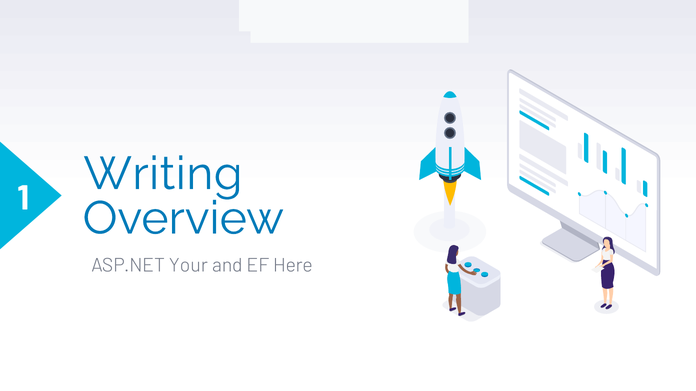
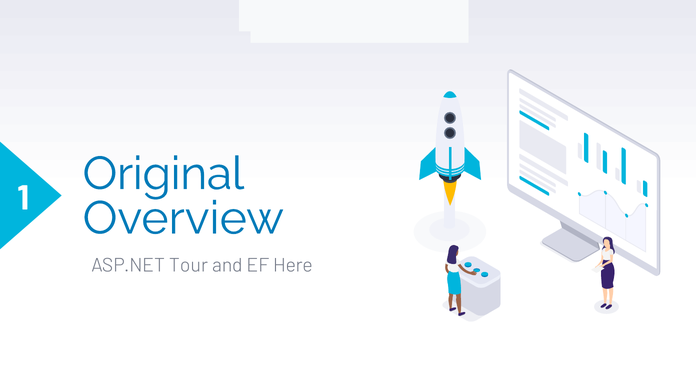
Writing: Writing -> Original (163, 174)
Your: Your -> Tour (188, 266)
